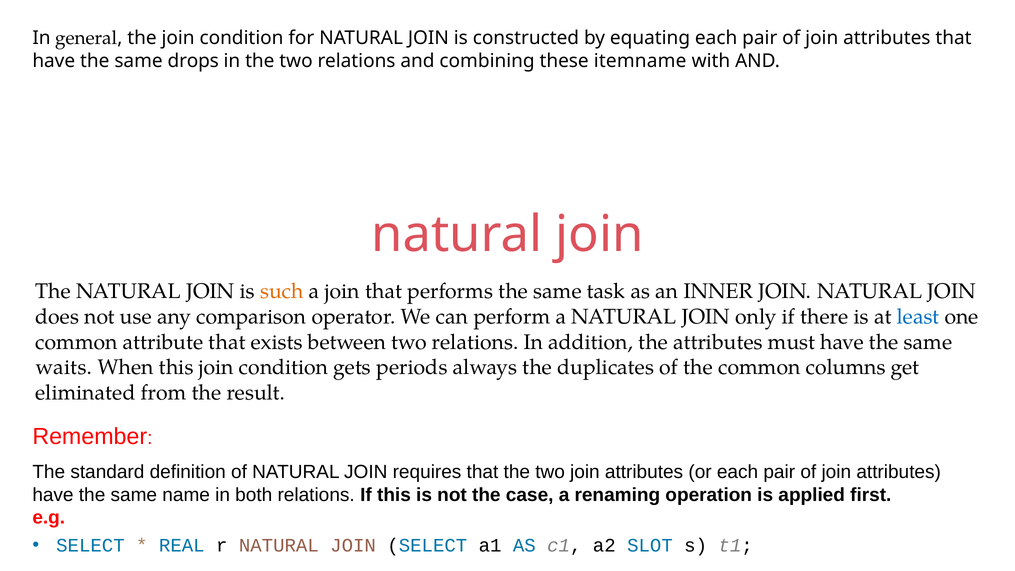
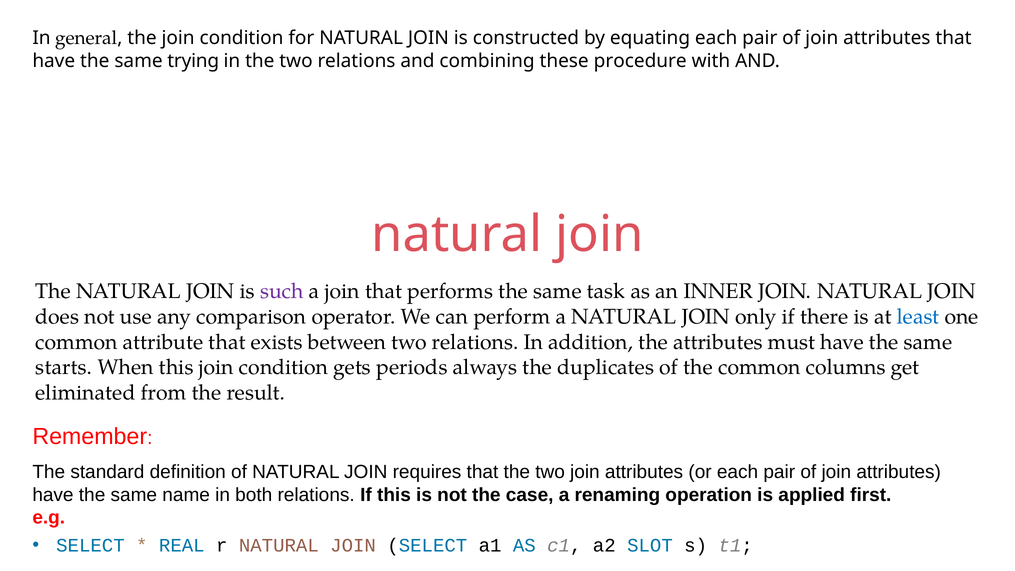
drops: drops -> trying (193, 61)
itemname: itemname -> procedure (640, 61)
such colour: orange -> purple (282, 291)
waits: waits -> starts (64, 367)
